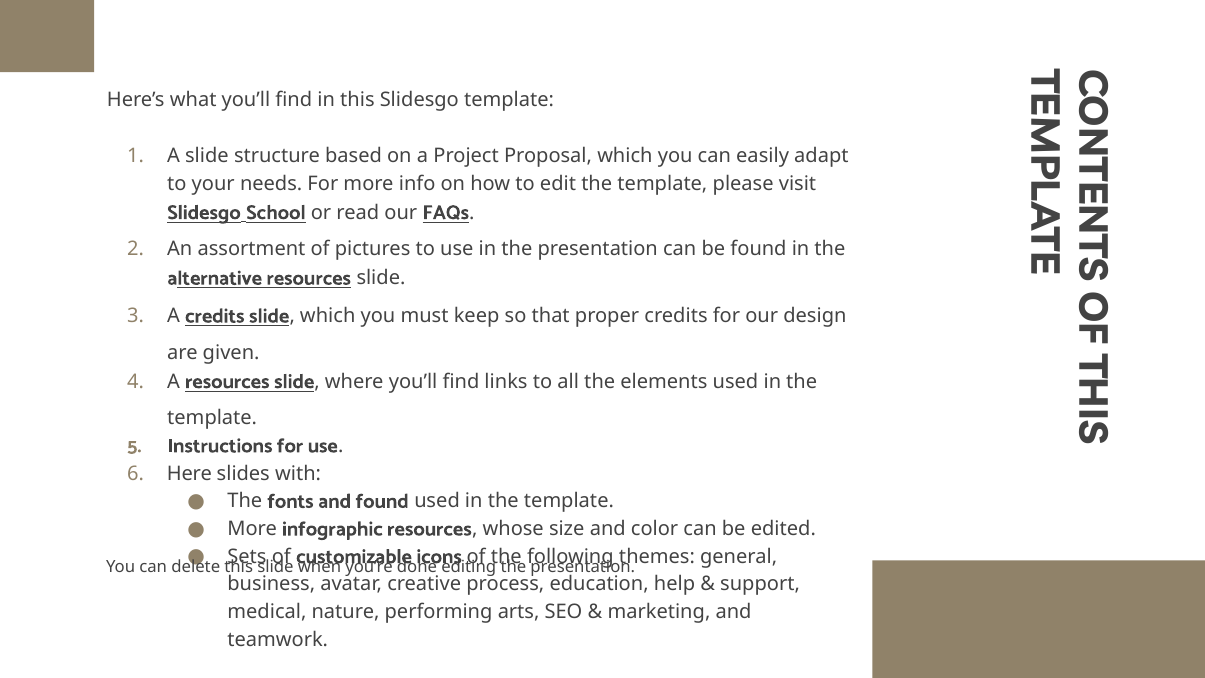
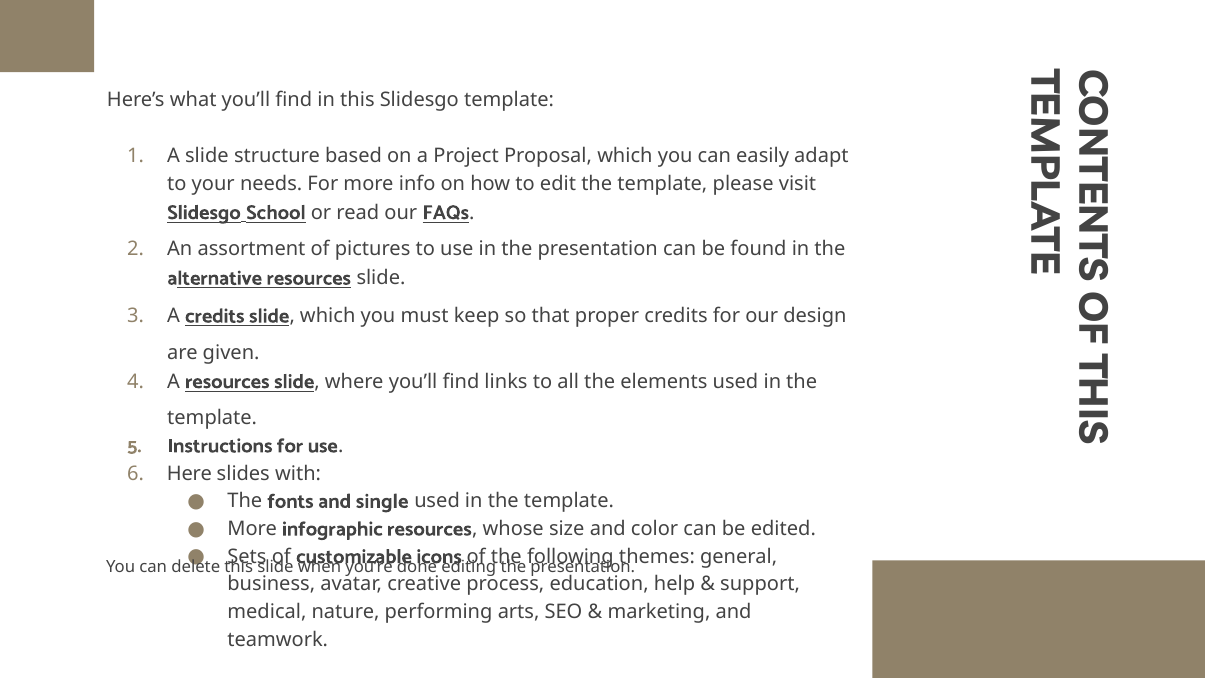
and found: found -> single (382, 501)
